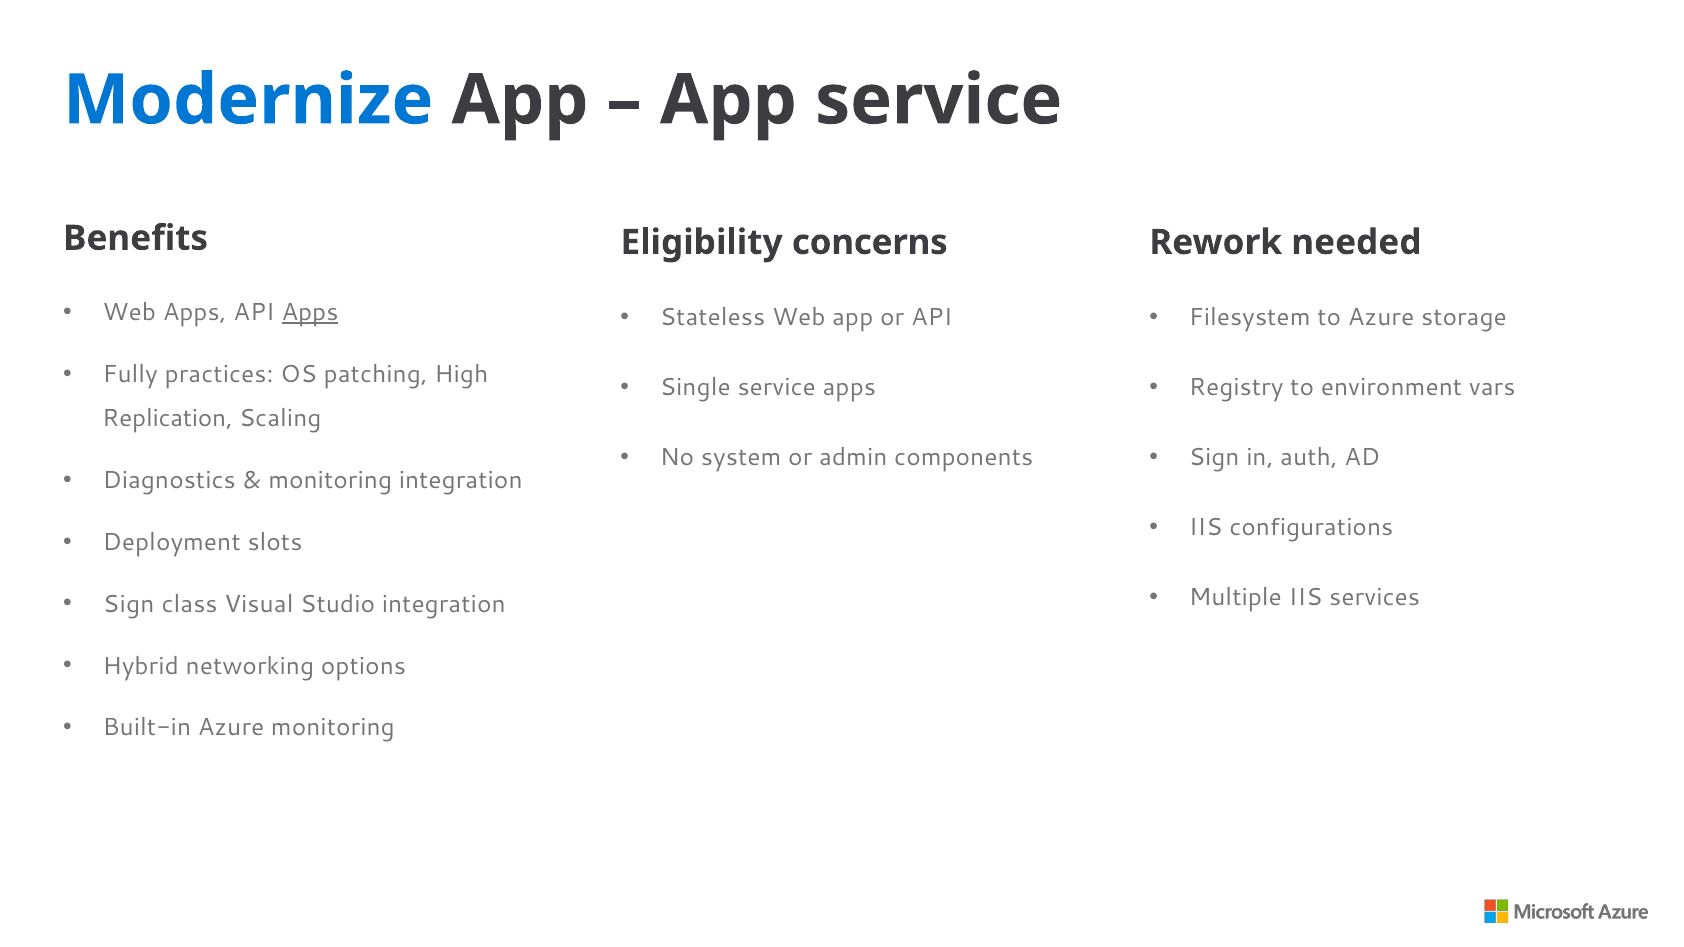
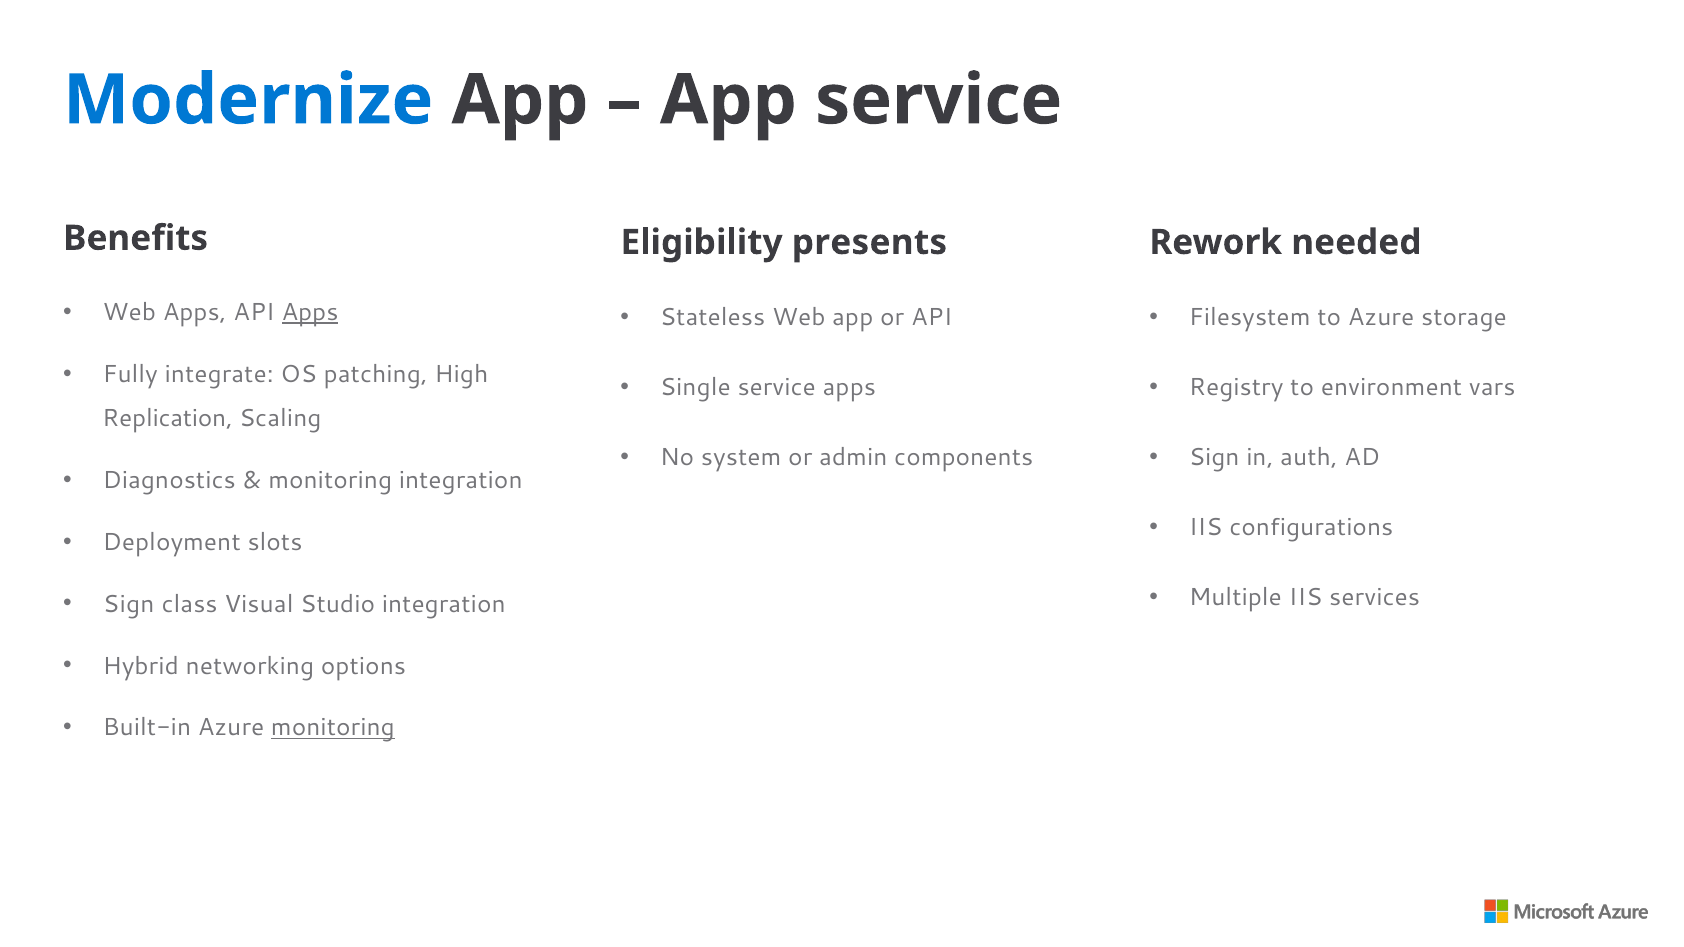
concerns: concerns -> presents (869, 242)
practices: practices -> integrate (219, 374)
monitoring underline: none -> present (333, 728)
